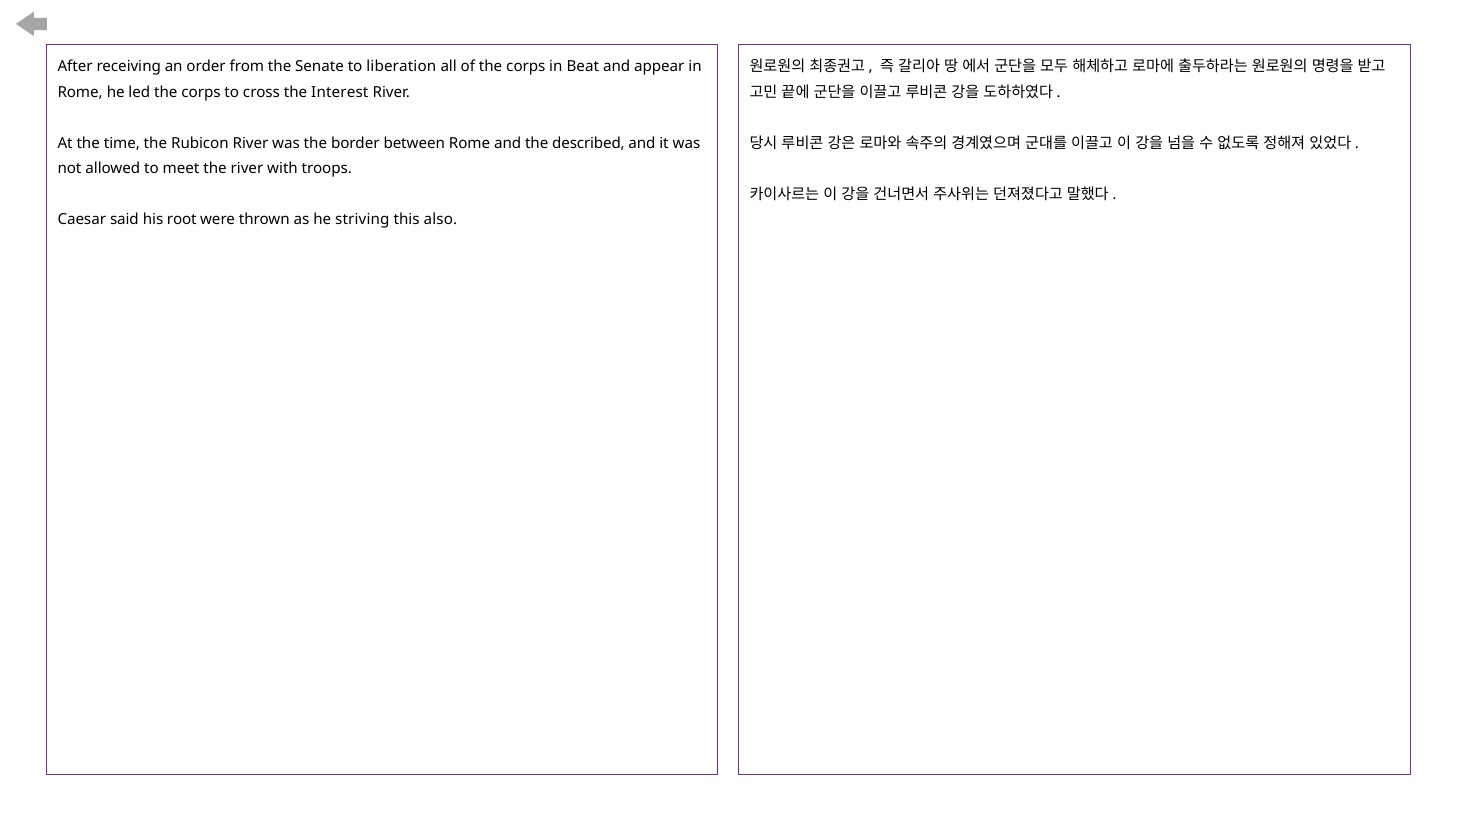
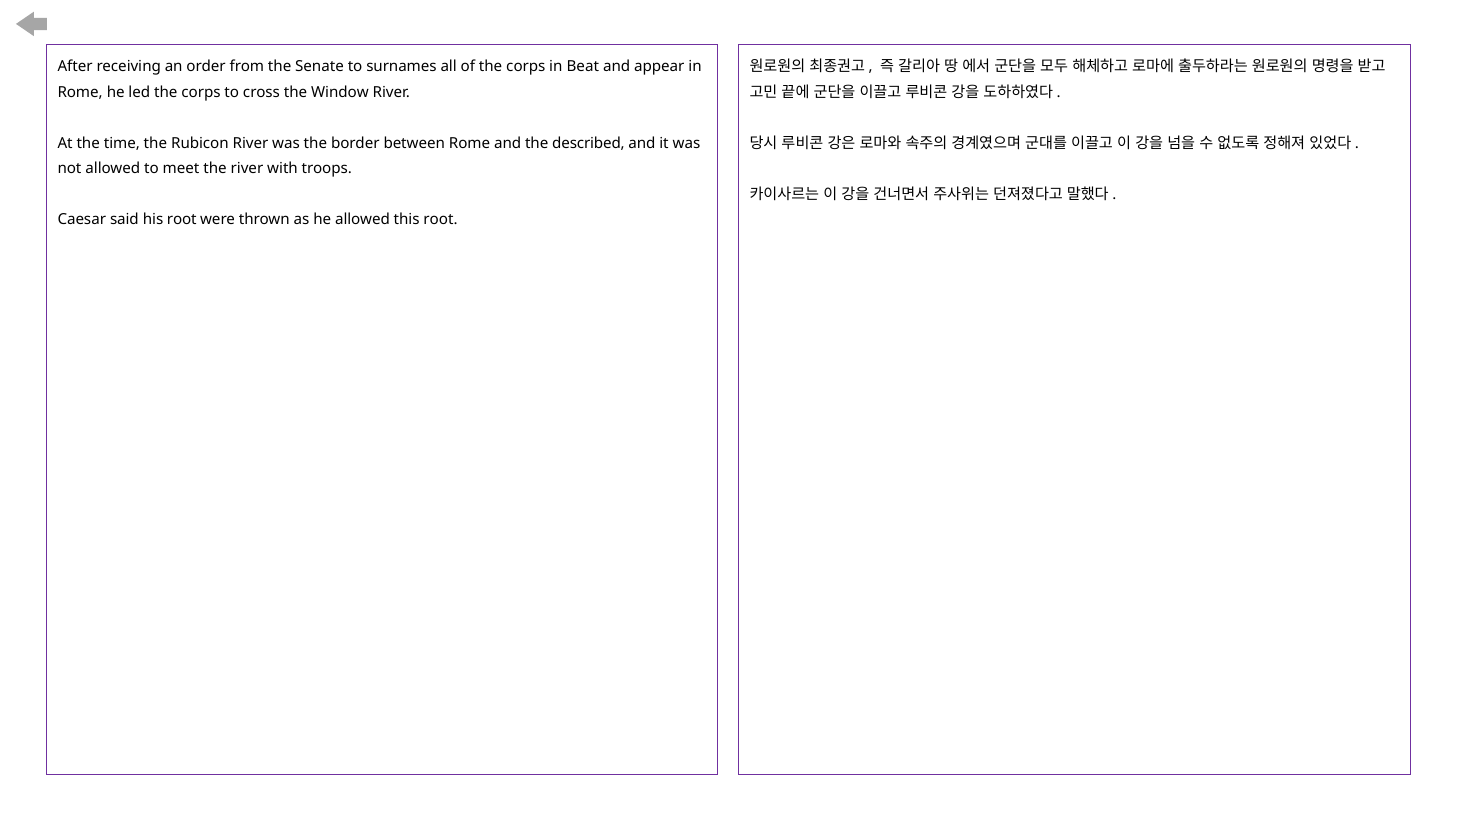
liberation: liberation -> surnames (401, 67)
Interest: Interest -> Window (340, 92)
he striving: striving -> allowed (362, 220)
this also: also -> root (441, 220)
